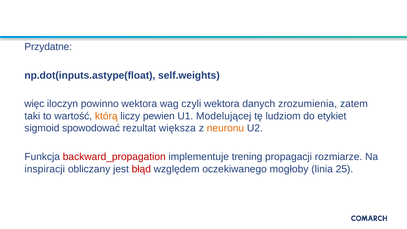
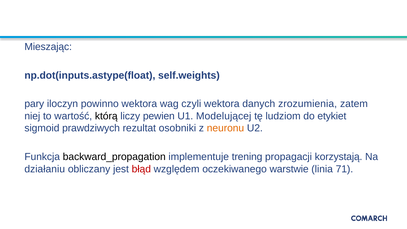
Przydatne: Przydatne -> Mieszając (48, 47)
więc: więc -> pary (34, 104)
taki: taki -> niej (32, 116)
którą colour: orange -> black (106, 116)
spowodować: spowodować -> prawdziwych (91, 128)
większa: większa -> osobniki (177, 128)
backward_propagation colour: red -> black (114, 157)
rozmiarze: rozmiarze -> korzystają (339, 157)
inspiracji: inspiracji -> działaniu (45, 169)
mogłoby: mogłoby -> warstwie (289, 169)
25: 25 -> 71 (344, 169)
